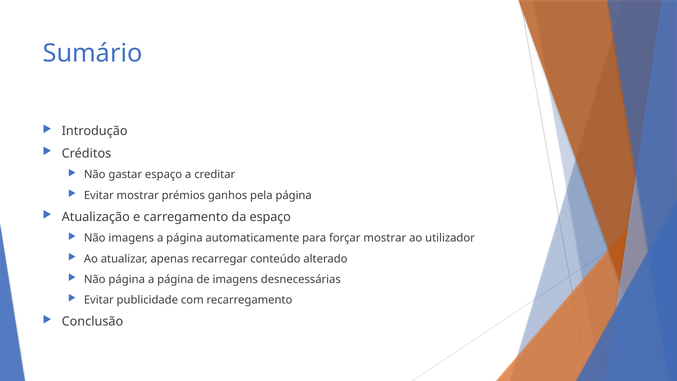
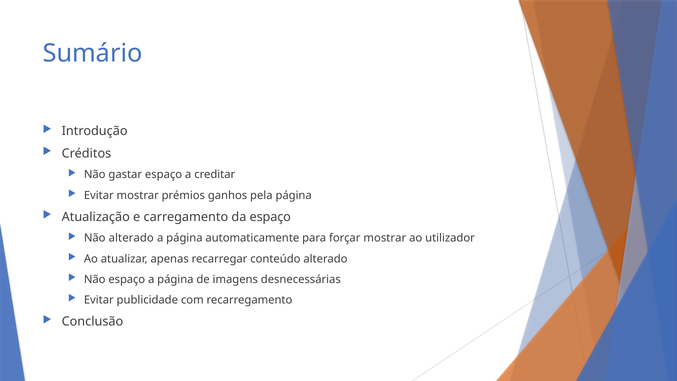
Não imagens: imagens -> alterado (131, 238)
Não página: página -> espaço (127, 279)
